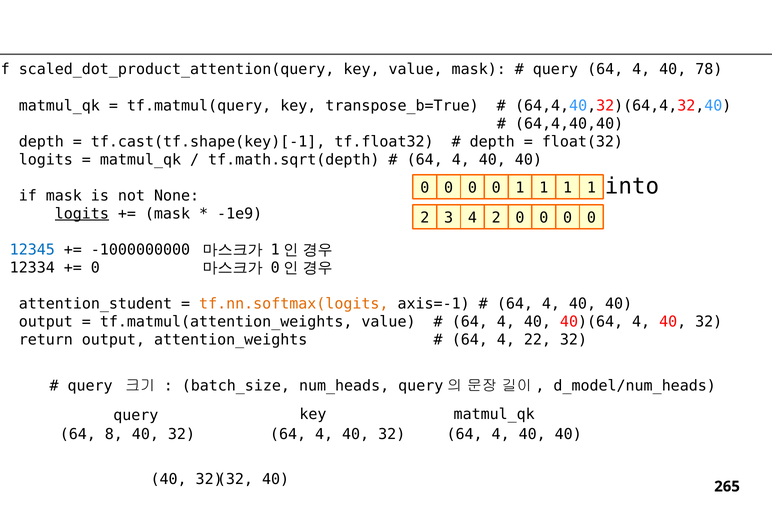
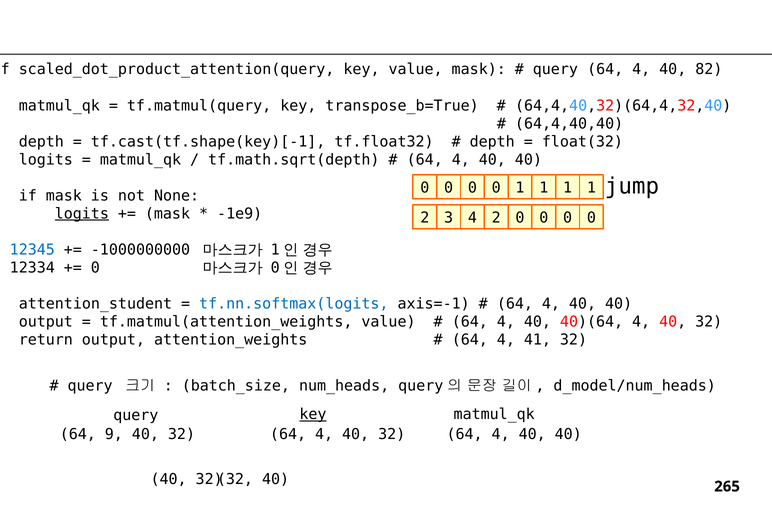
78: 78 -> 82 (709, 70)
into: into -> jump (632, 186)
tf.nn.softmax(logits colour: orange -> blue (294, 304)
22: 22 -> 41 (537, 340)
key underline: none -> present (313, 414)
8: 8 -> 9 (114, 434)
